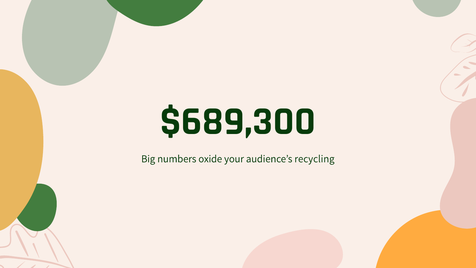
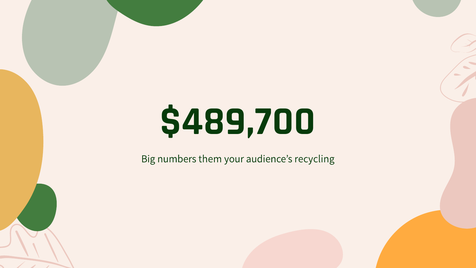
$689,300: $689,300 -> $489,700 (238, 121)
oxide: oxide -> them (210, 159)
